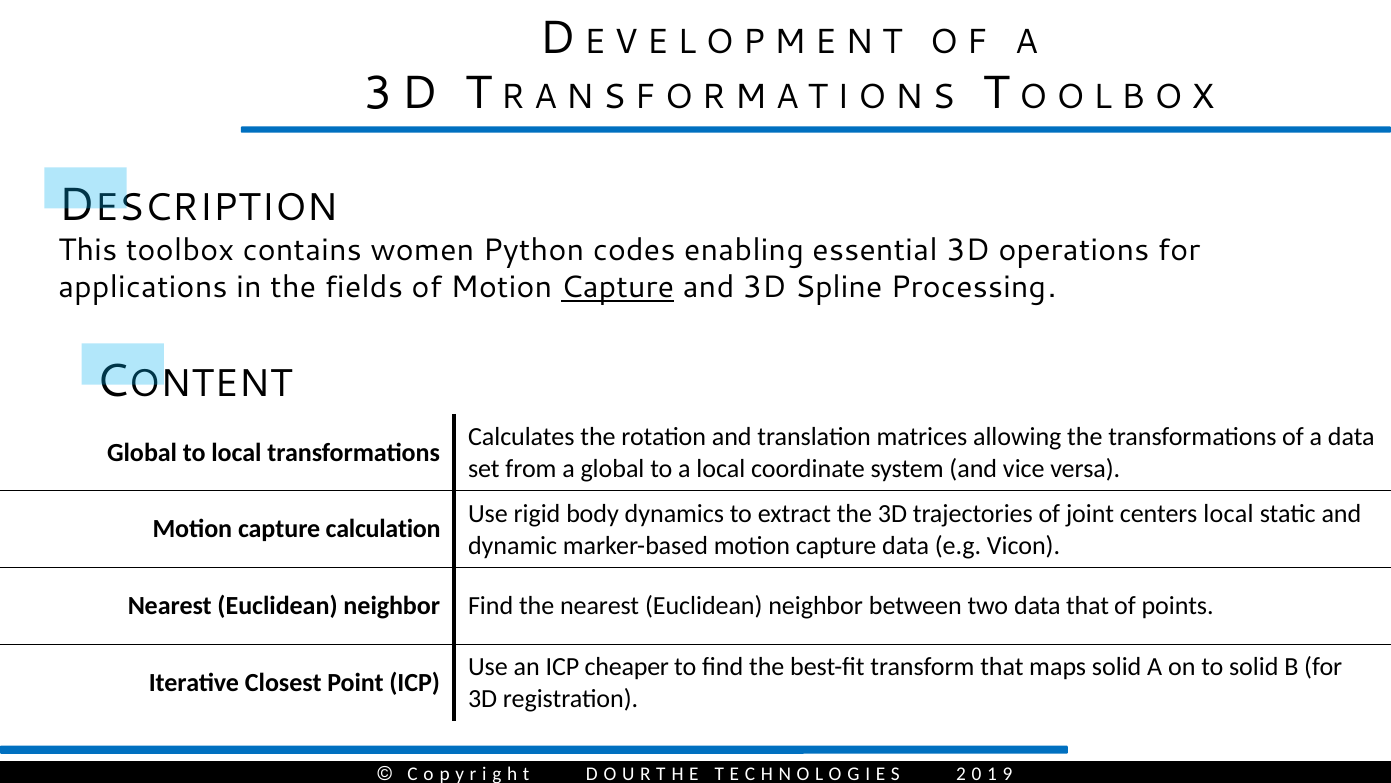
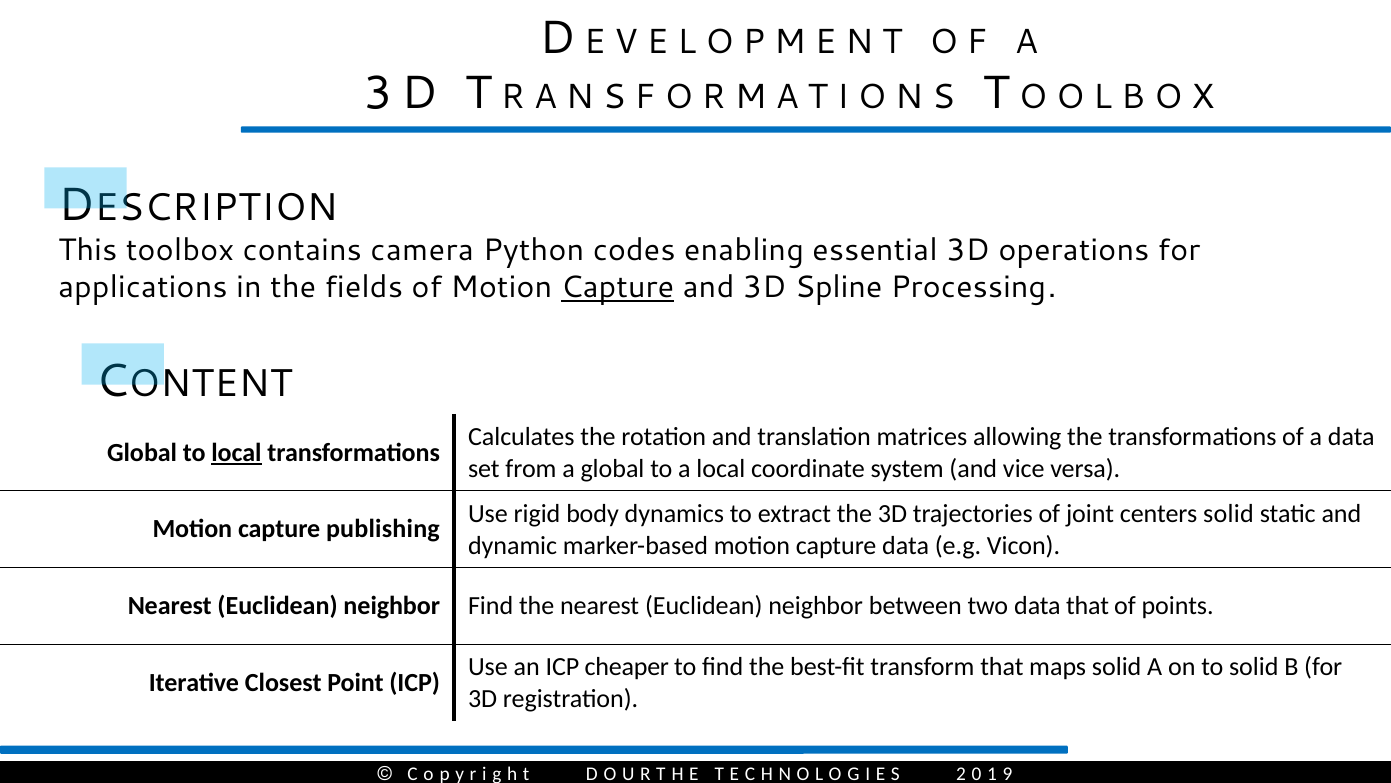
women: women -> camera (422, 250)
local underline: none -> present (237, 452)
centers local: local -> solid (1228, 513)
calculation: calculation -> publishing (383, 529)
